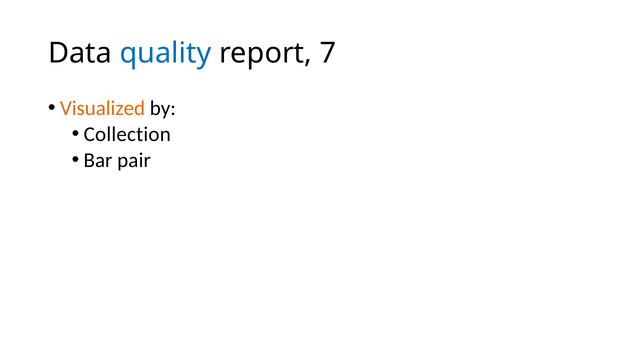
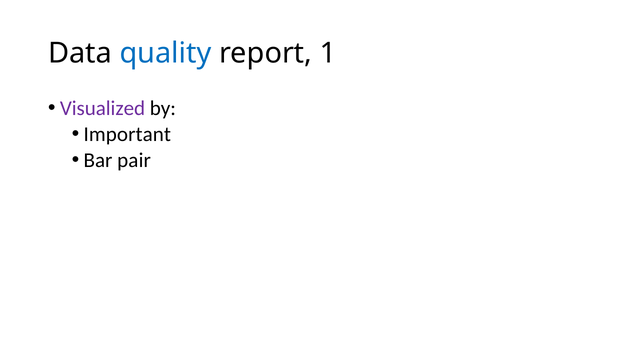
7: 7 -> 1 (328, 53)
Visualized colour: orange -> purple (103, 108)
Collection: Collection -> Important (127, 134)
